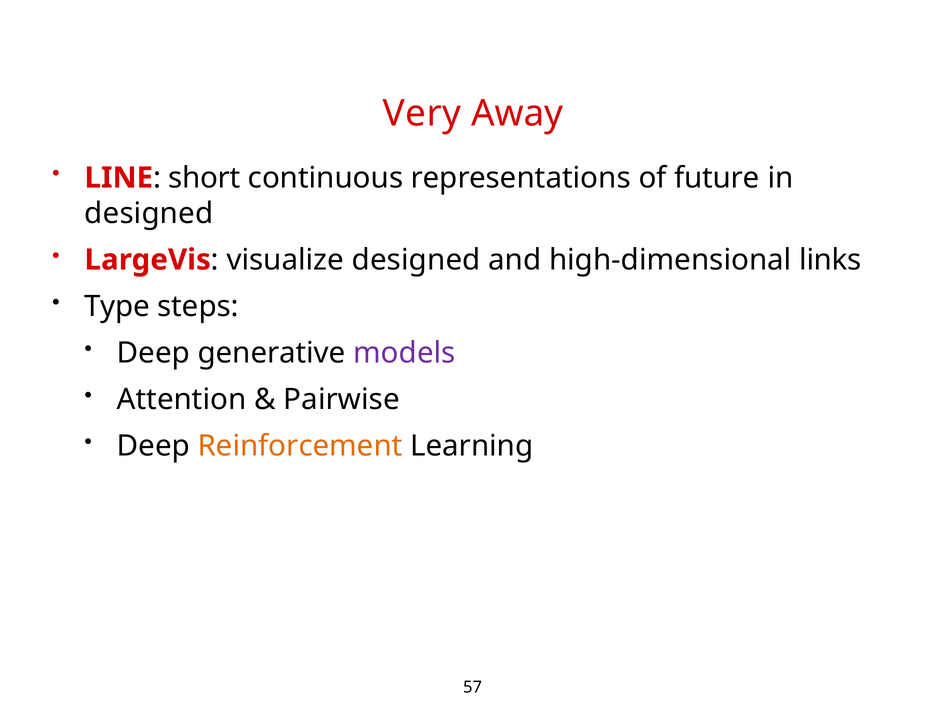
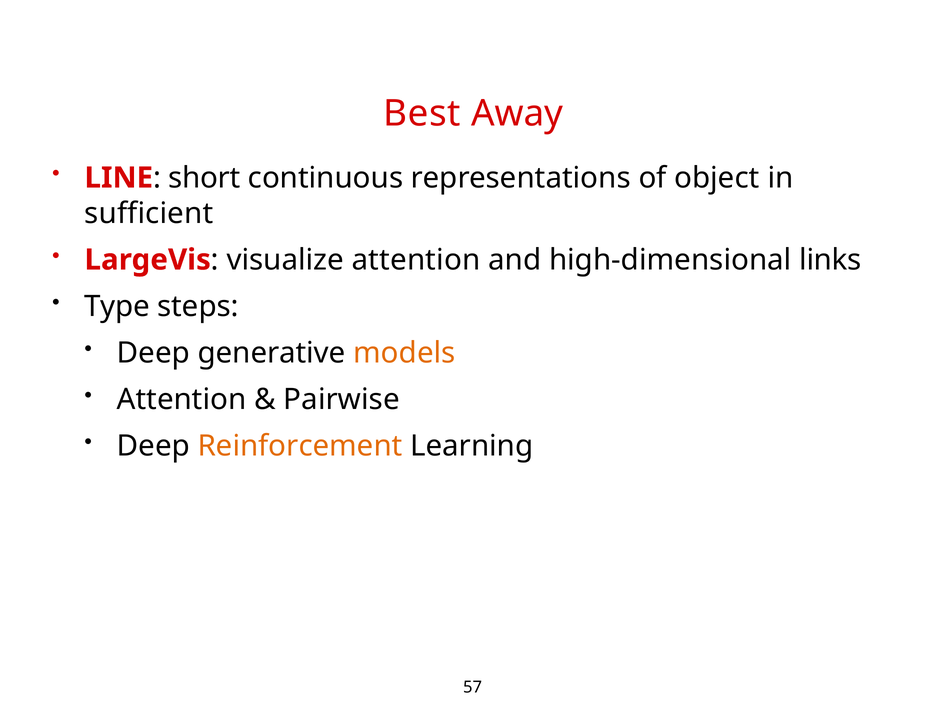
Very: Very -> Best (422, 113)
future: future -> object (717, 178)
designed: designed -> sufficient (149, 213)
visualize designed: designed -> attention (416, 260)
models colour: purple -> orange (404, 353)
